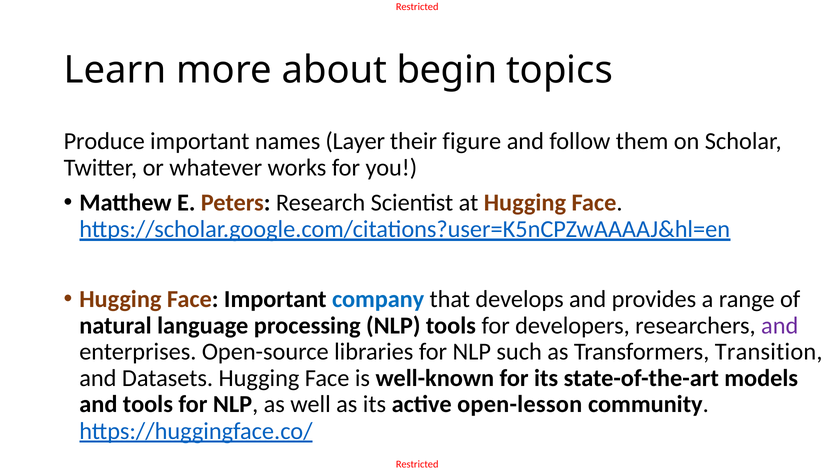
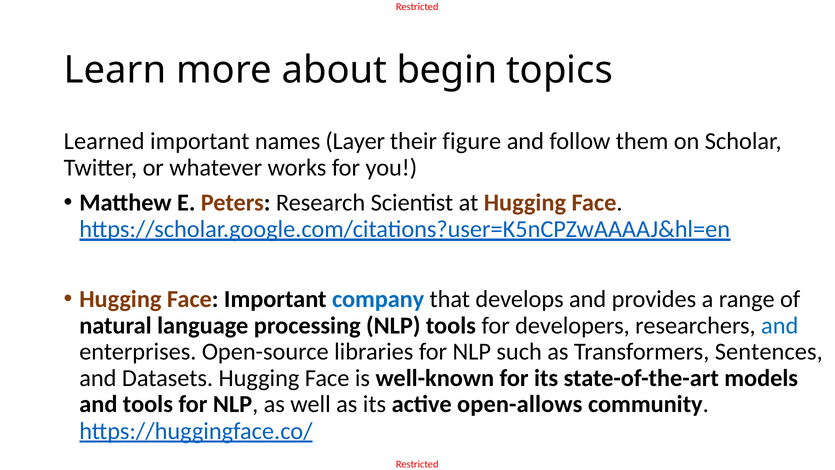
Produce: Produce -> Learned (104, 141)
and colour: purple -> blue (780, 325)
Transition: Transition -> Sentences (769, 352)
open-lesson: open-lesson -> open-allows (520, 404)
